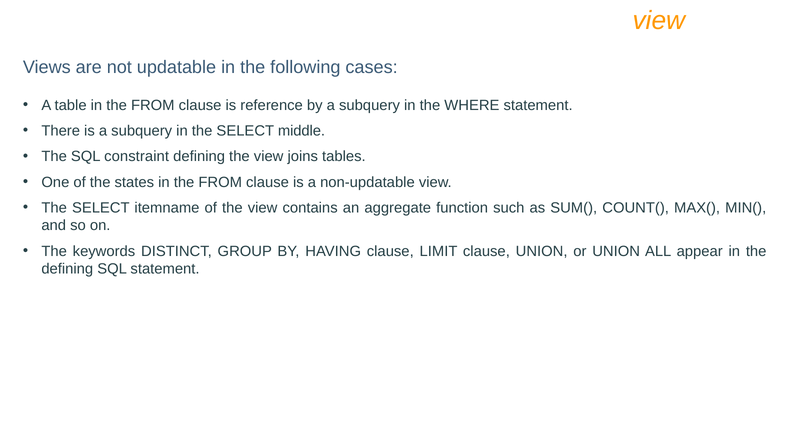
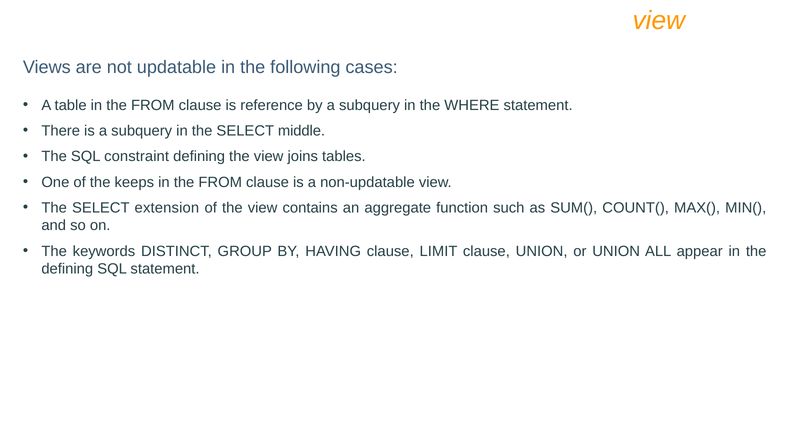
states: states -> keeps (134, 182)
itemname: itemname -> extension (167, 208)
